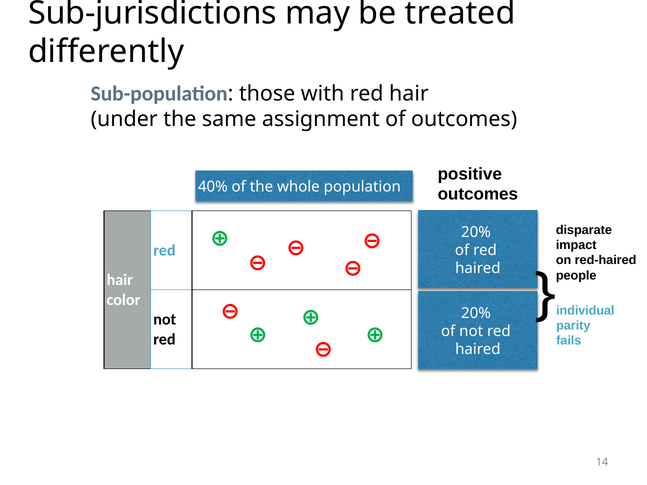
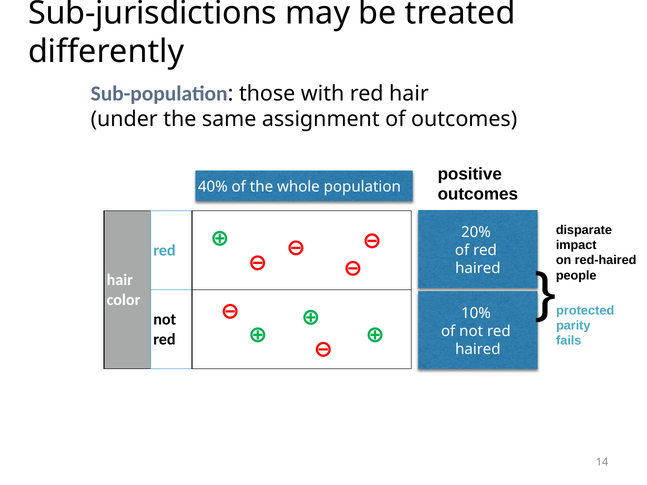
individual: individual -> protected (585, 311)
20%: 20% -> 10% (476, 313)
